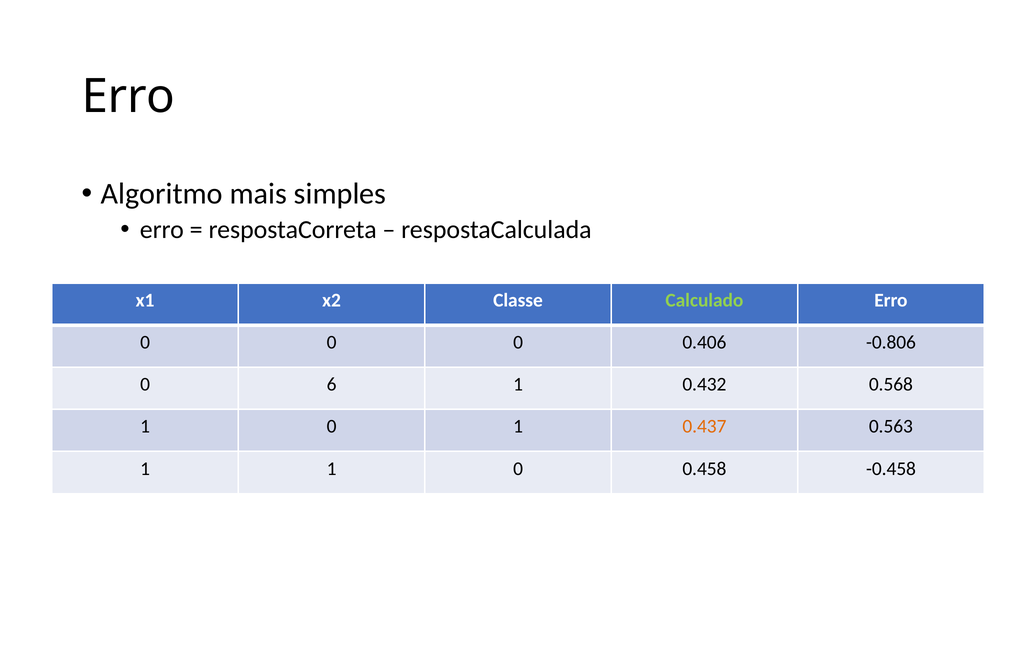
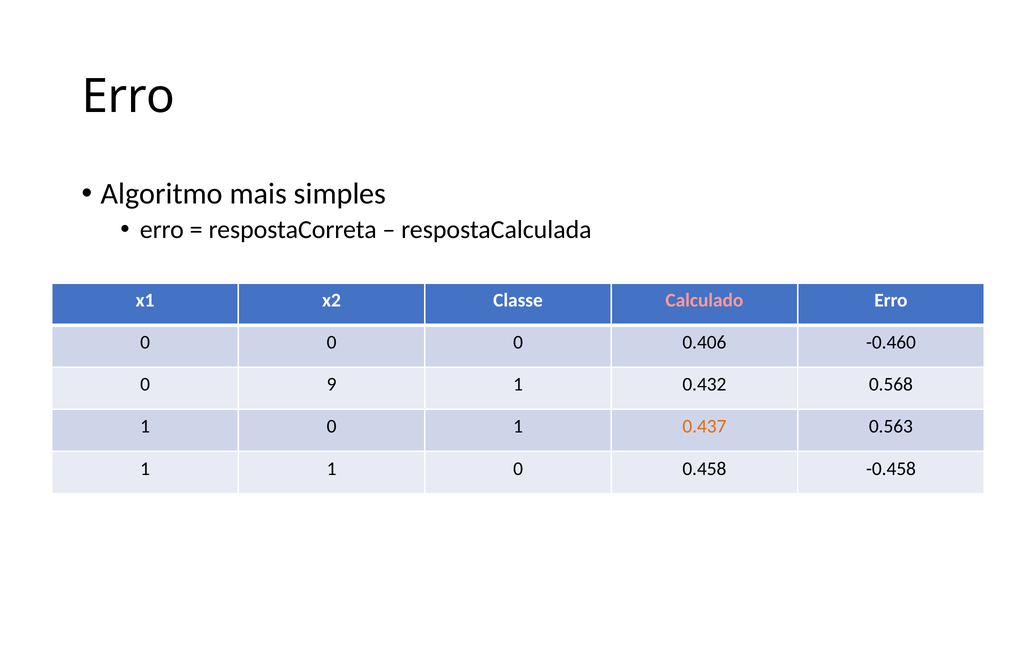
Calculado colour: light green -> pink (704, 300)
-0.806: -0.806 -> -0.460 (891, 342)
6: 6 -> 9 (332, 384)
